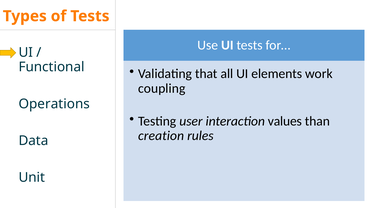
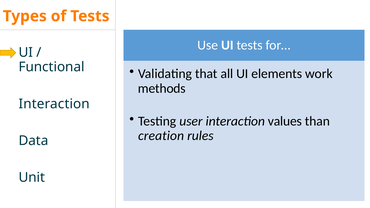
coupling: coupling -> methods (162, 88)
Operations: Operations -> Interaction (54, 104)
